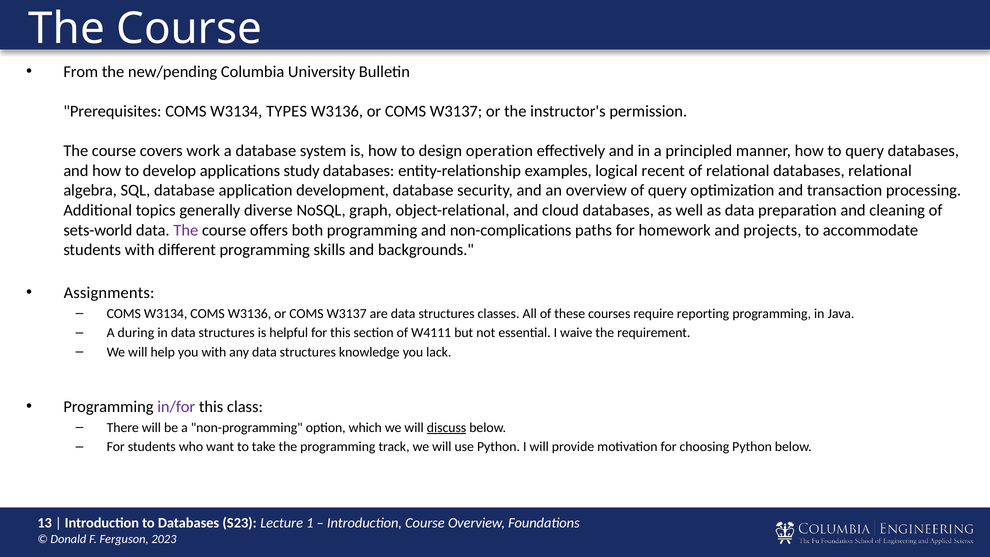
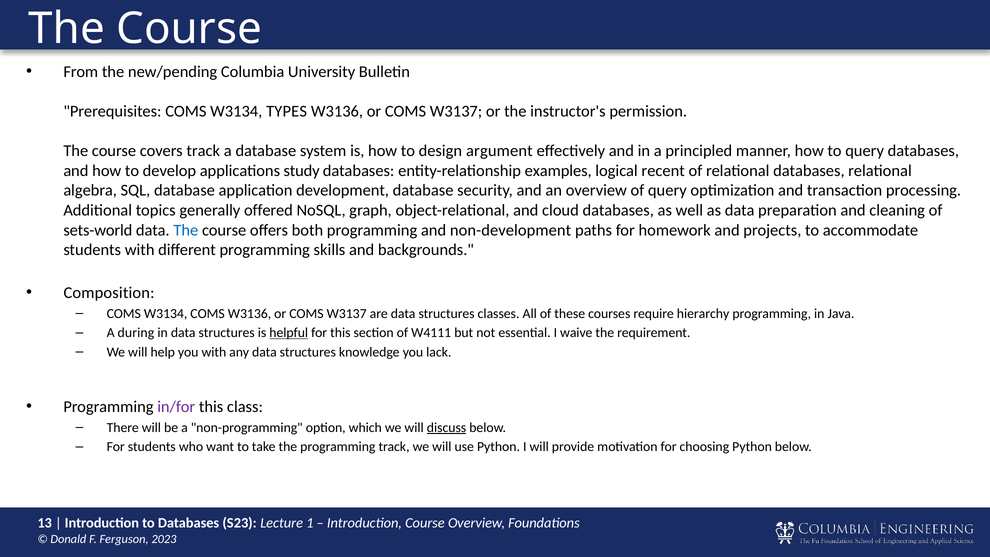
covers work: work -> track (203, 151)
operation: operation -> argument (499, 151)
diverse: diverse -> offered (268, 210)
The colour: purple -> blue (186, 230)
non-complications: non-complications -> non-development (511, 230)
Assignments: Assignments -> Composition (109, 293)
reporting: reporting -> hierarchy (703, 313)
helpful underline: none -> present (289, 333)
